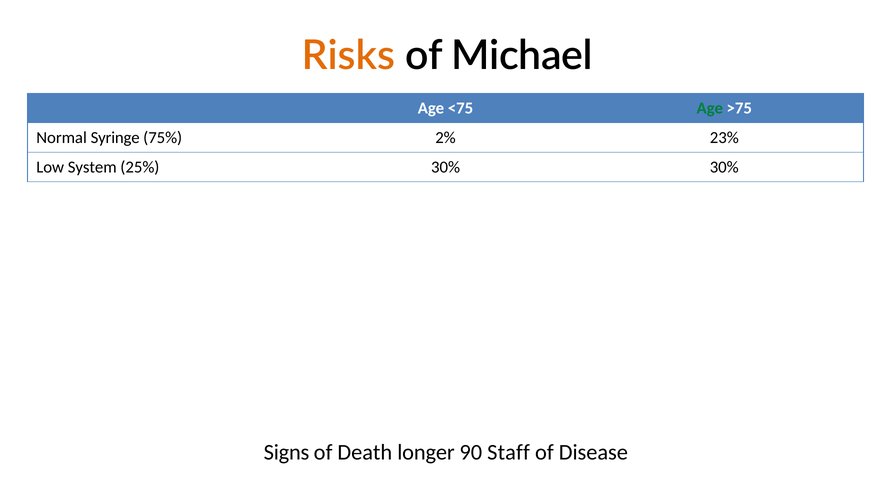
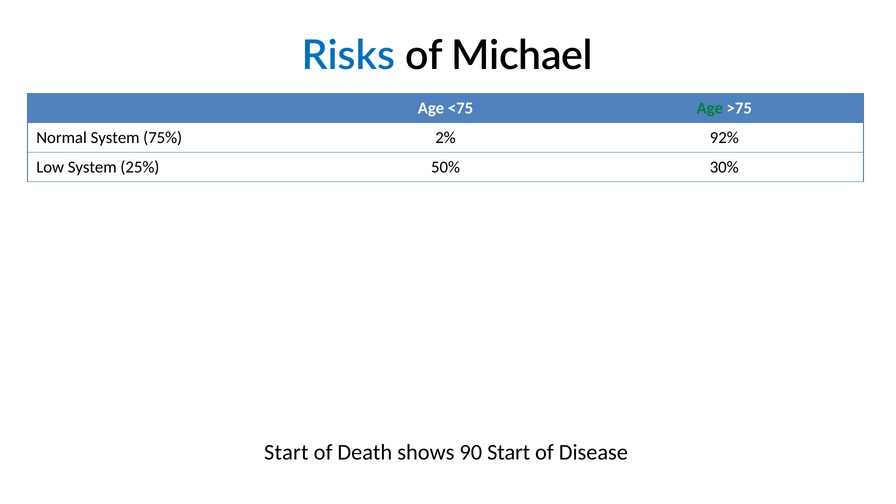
Risks colour: orange -> blue (349, 55)
Normal Syringe: Syringe -> System (115, 138)
23%: 23% -> 92% (724, 138)
25% 30%: 30% -> 50% (446, 167)
Signs: Signs -> Start (286, 452)
longer: longer -> shows (426, 452)
90 Staff: Staff -> Start (509, 452)
